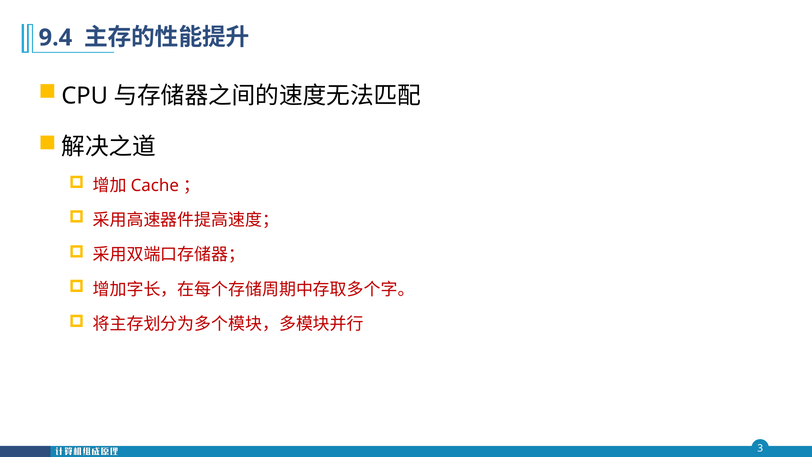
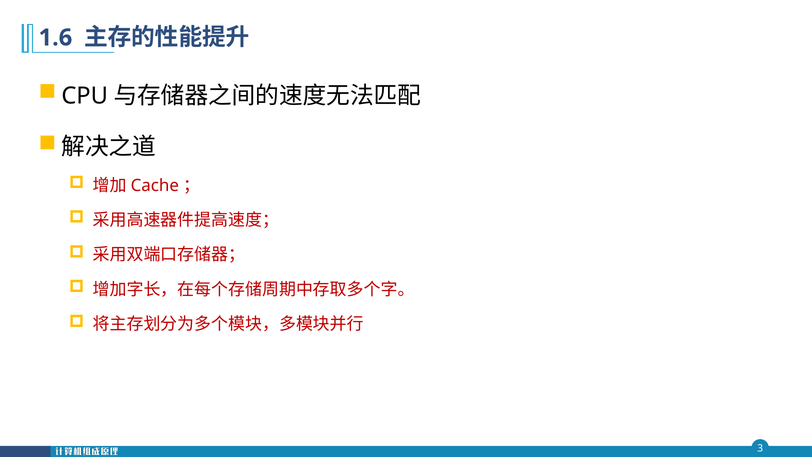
9.4: 9.4 -> 1.6 (55, 38)
